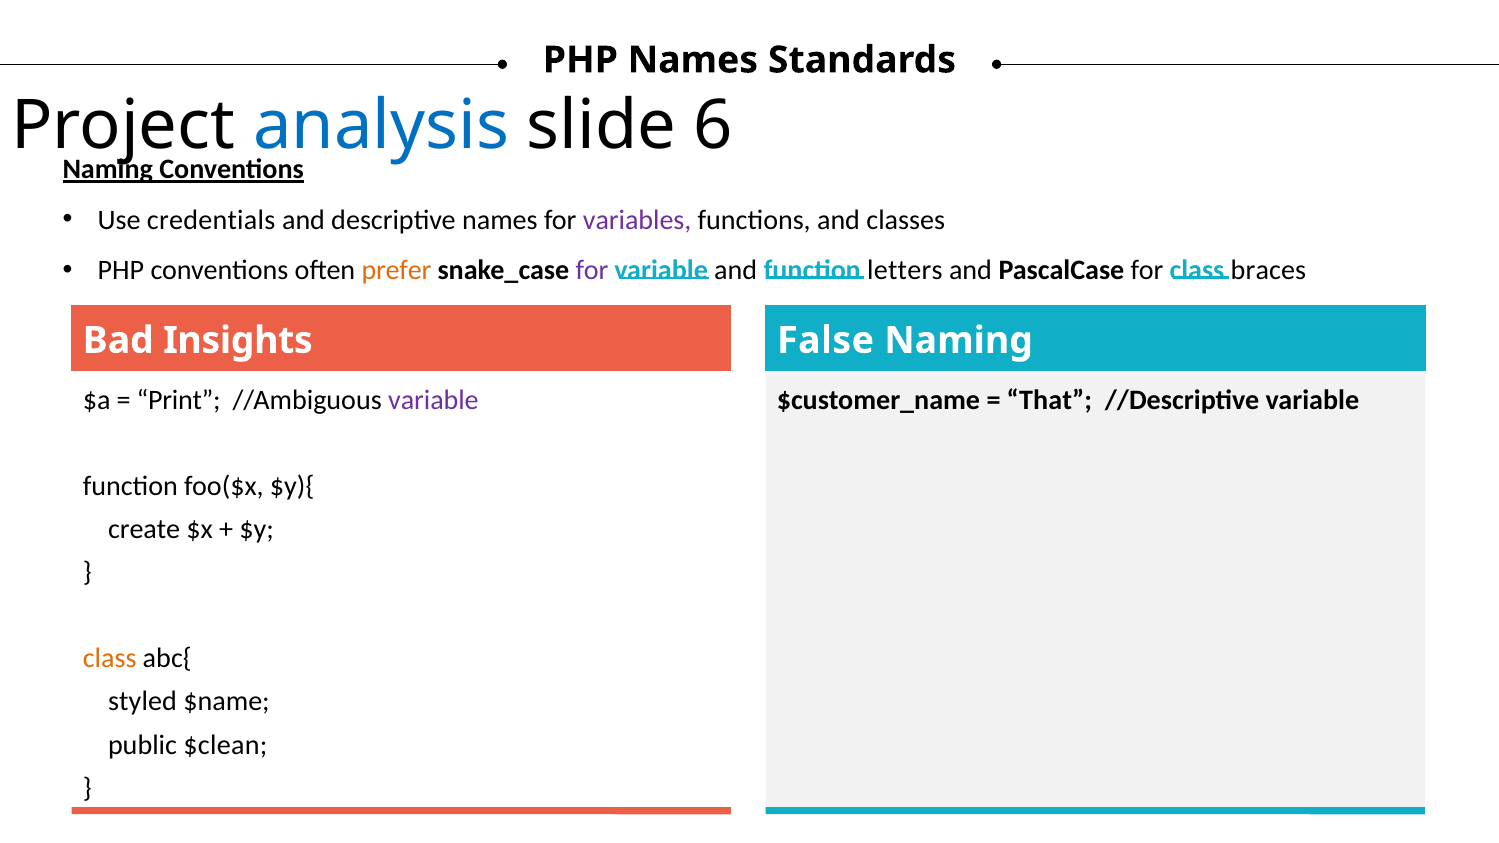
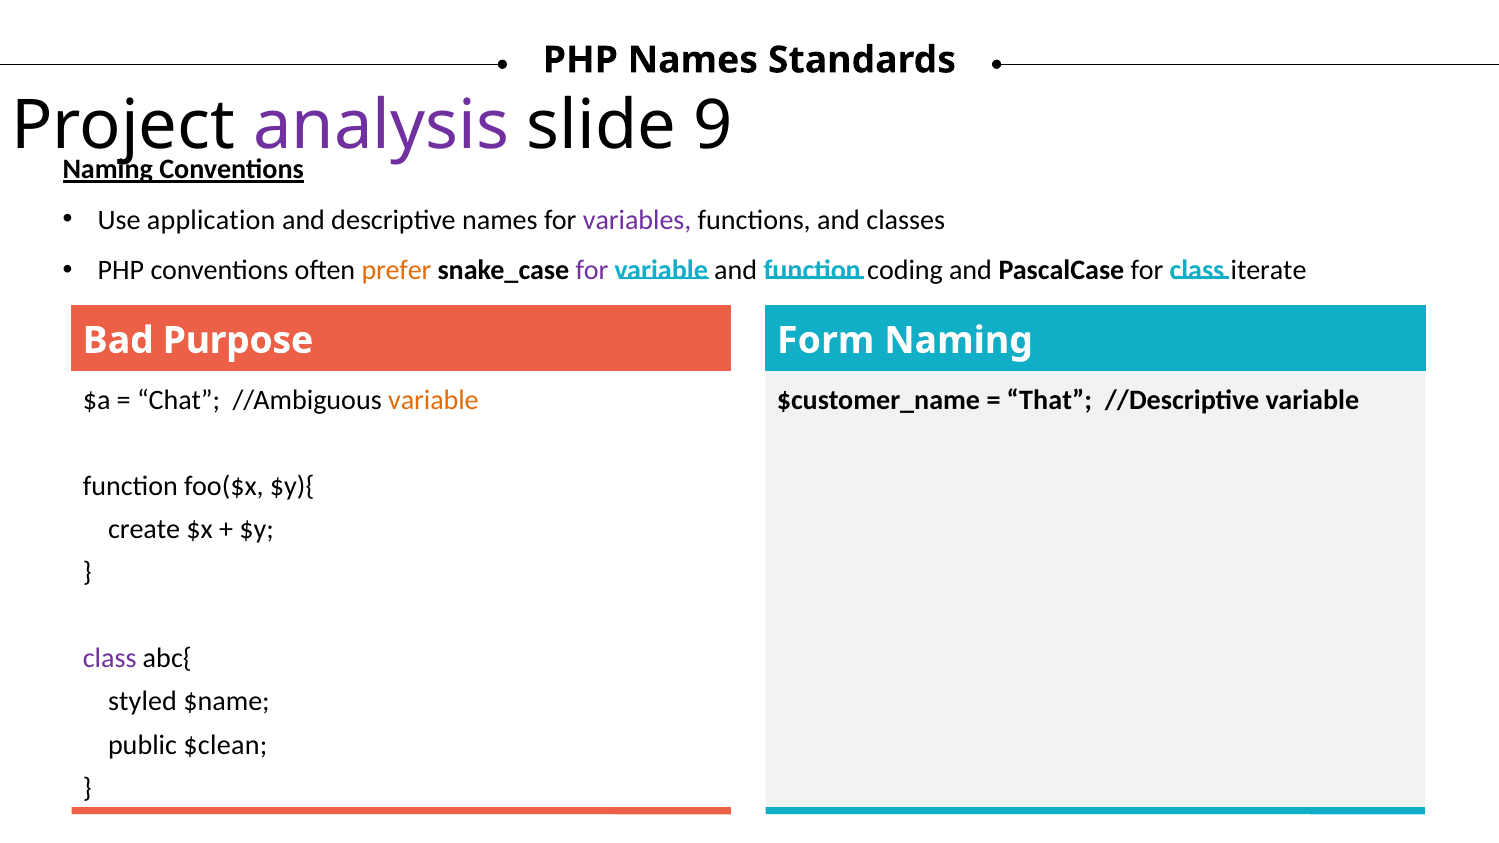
analysis colour: blue -> purple (381, 126)
6: 6 -> 9 (714, 126)
credentials: credentials -> application (211, 220)
letters: letters -> coding (905, 271)
braces: braces -> iterate (1269, 271)
Insights: Insights -> Purpose (238, 340)
False: False -> Form (826, 340)
Print: Print -> Chat (179, 400)
variable colour: purple -> orange (433, 400)
class colour: orange -> purple (110, 659)
